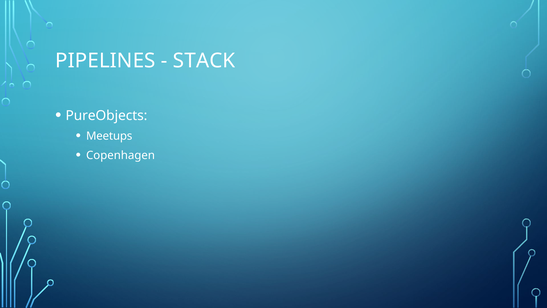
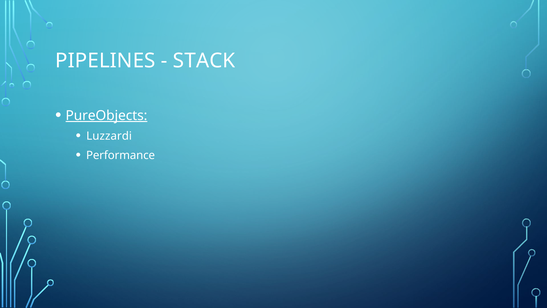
PureObjects underline: none -> present (106, 115)
Meetups: Meetups -> Luzzardi (109, 136)
Copenhagen: Copenhagen -> Performance (121, 155)
